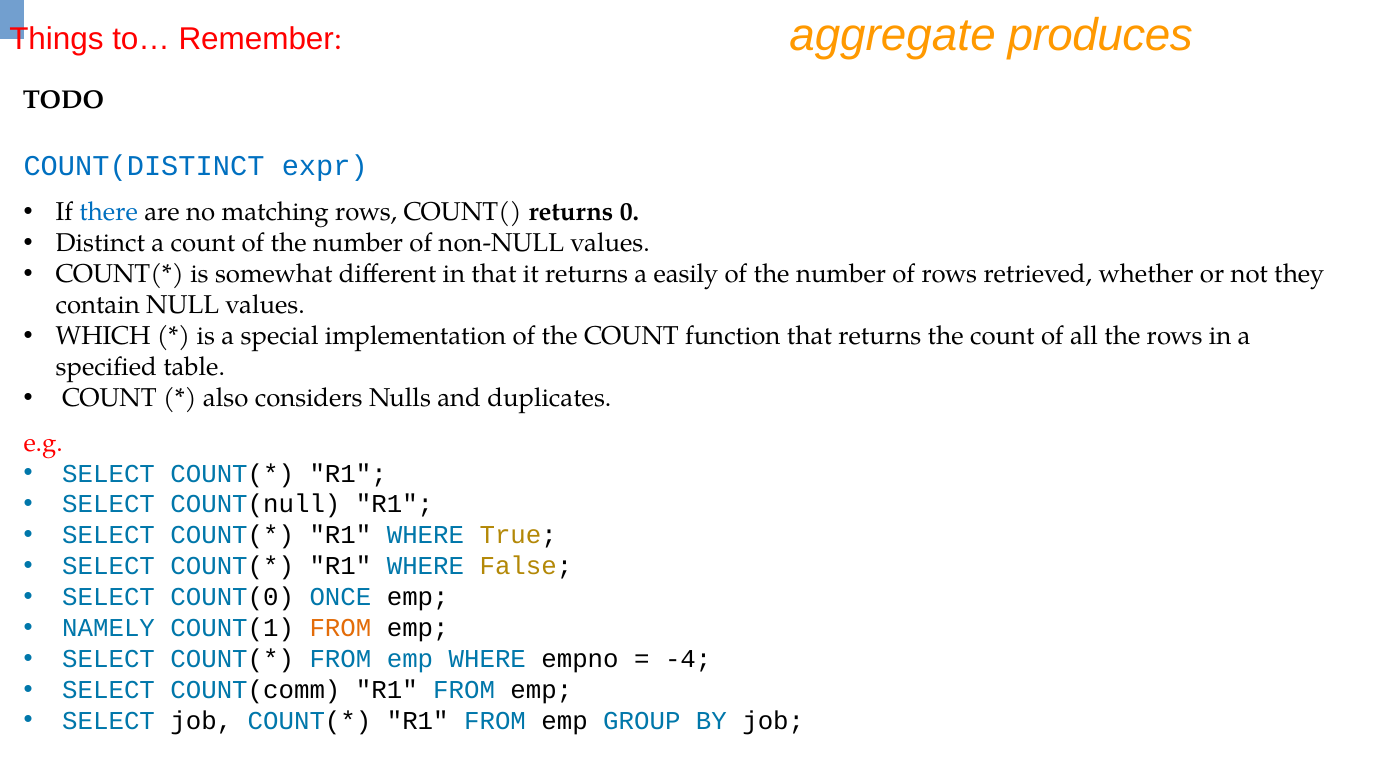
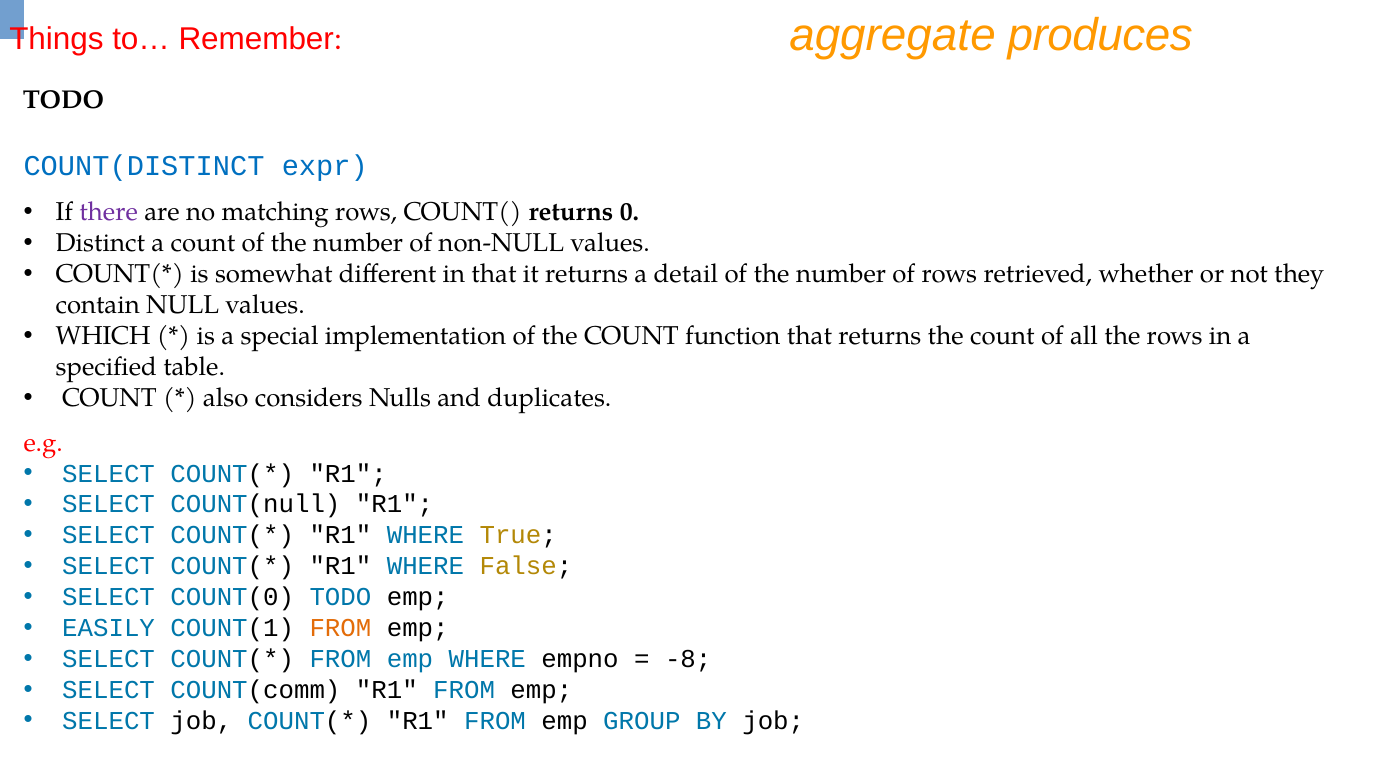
there colour: blue -> purple (109, 212)
easily: easily -> detail (686, 274)
COUNT(0 ONCE: ONCE -> TODO (340, 597)
NAMELY: NAMELY -> EASILY (109, 628)
-4: -4 -> -8 (688, 659)
